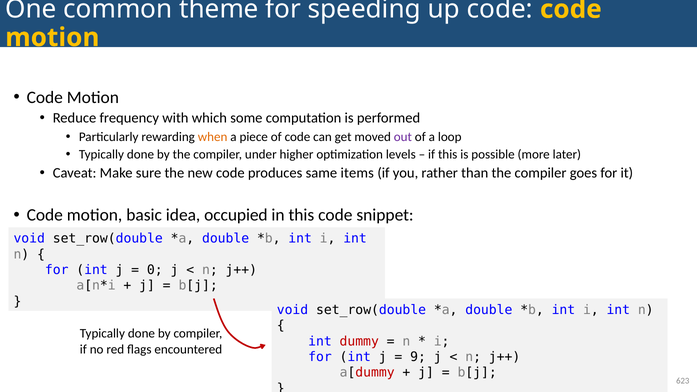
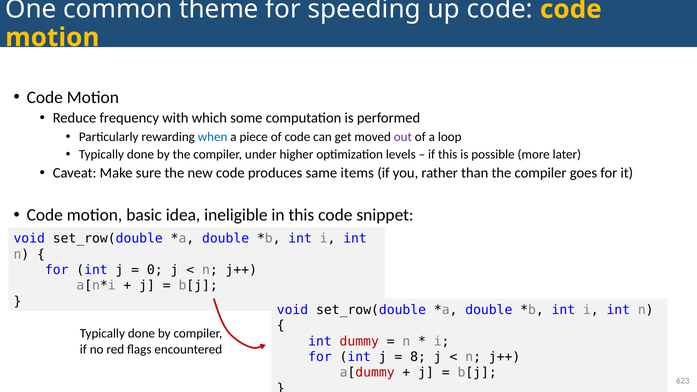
when colour: orange -> blue (213, 137)
occupied: occupied -> ineligible (236, 215)
9: 9 -> 8 (418, 357)
